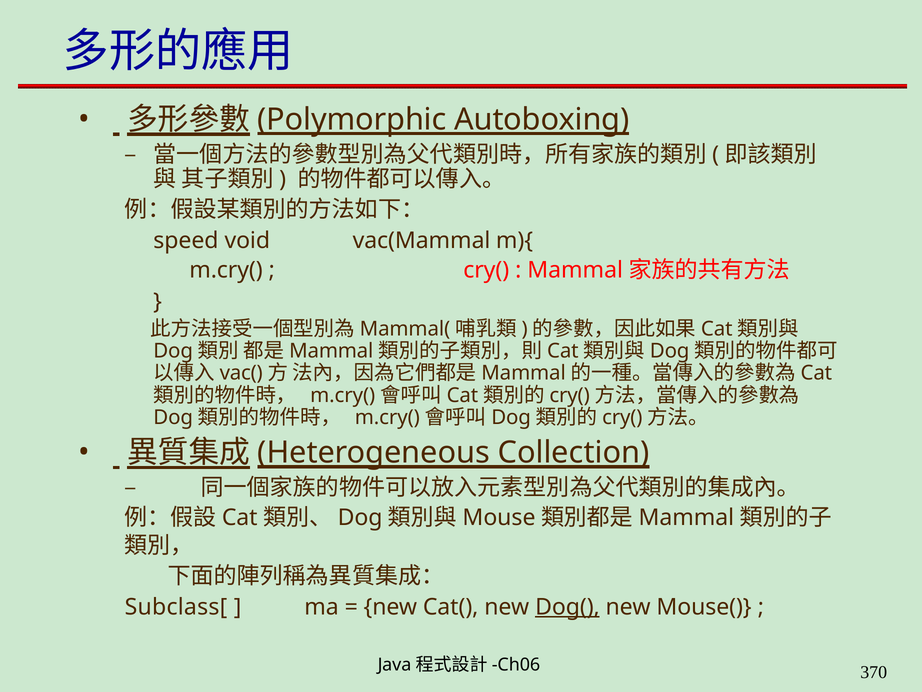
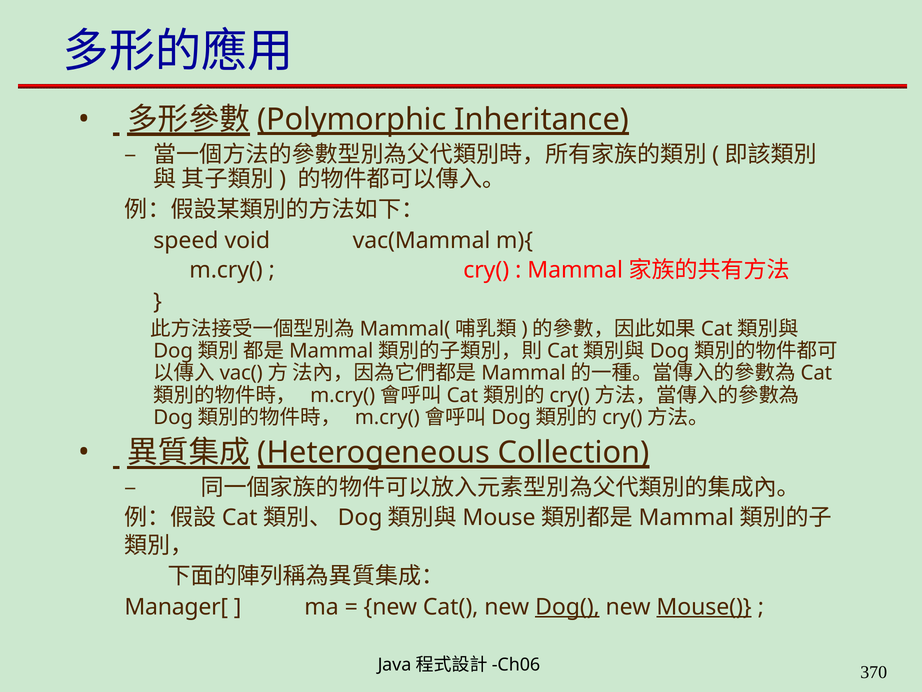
Autoboxing: Autoboxing -> Inheritance (542, 119)
Subclass[: Subclass[ -> Manager[ (176, 607)
Mouse( underline: none -> present (704, 607)
